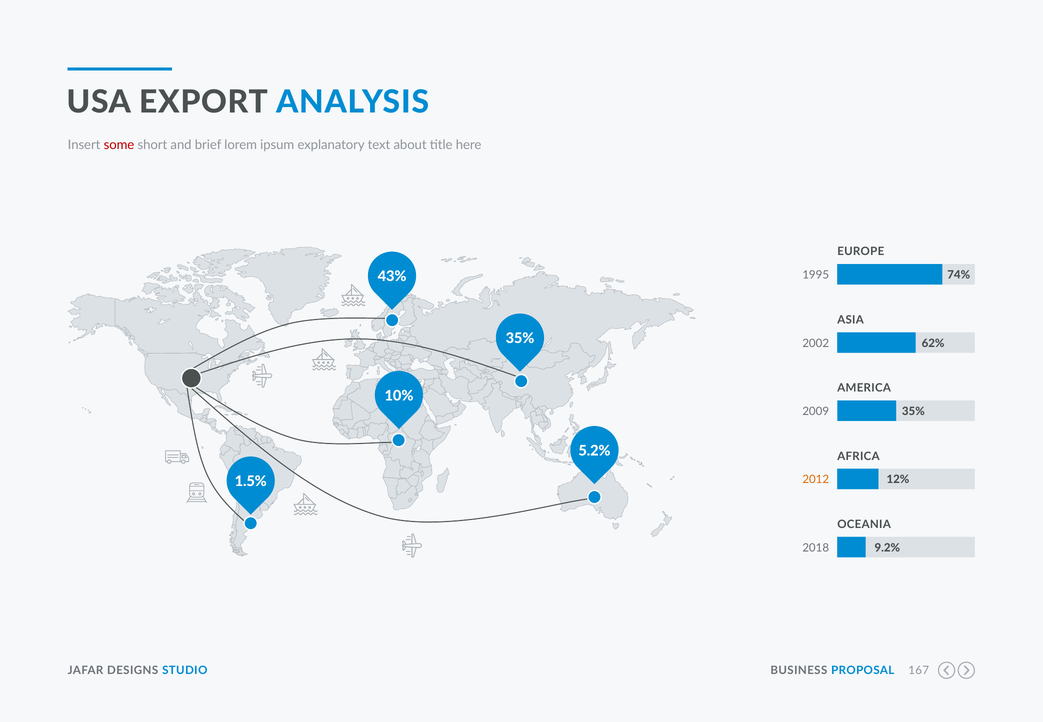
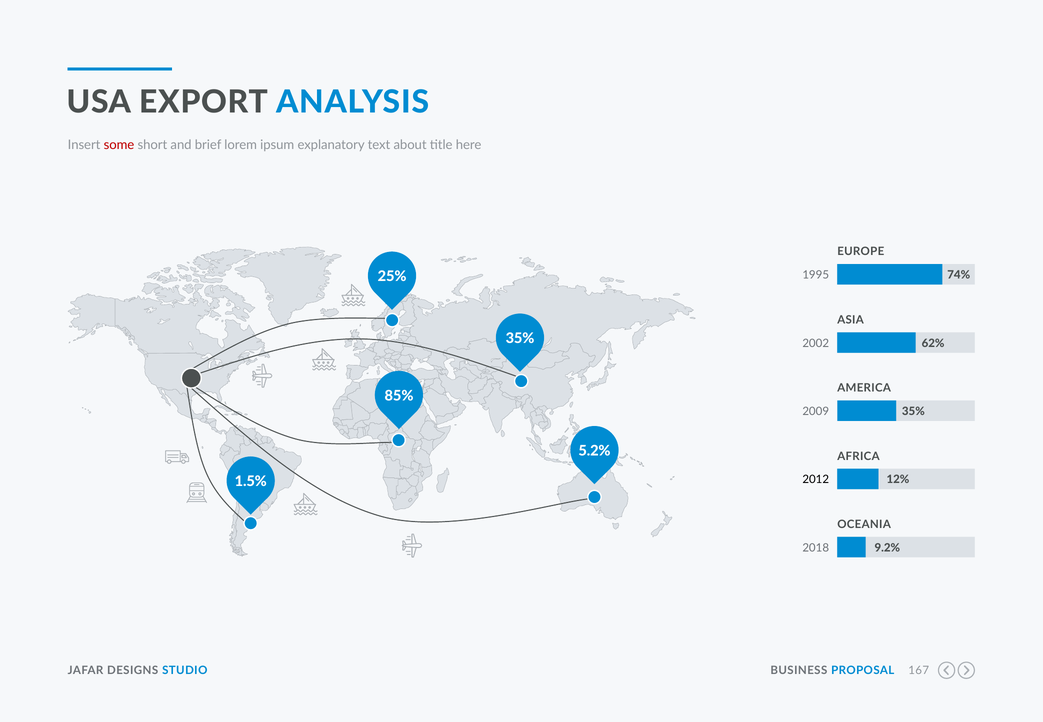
43%: 43% -> 25% (392, 277)
10%: 10% -> 85% (399, 396)
2012 colour: orange -> black (816, 480)
